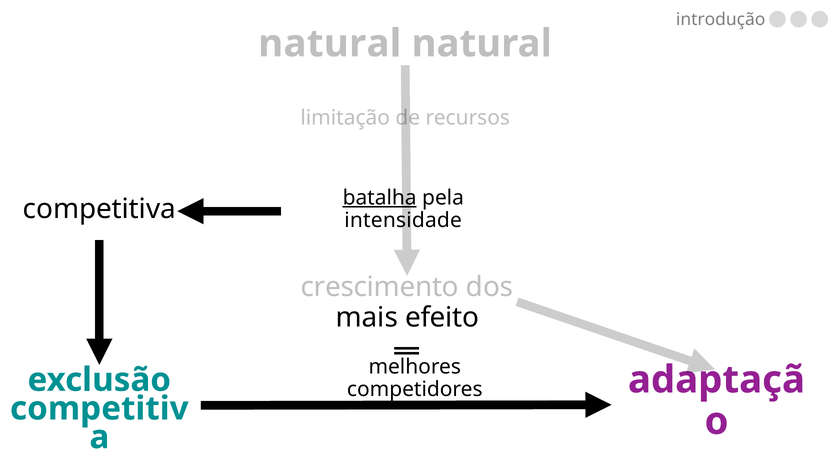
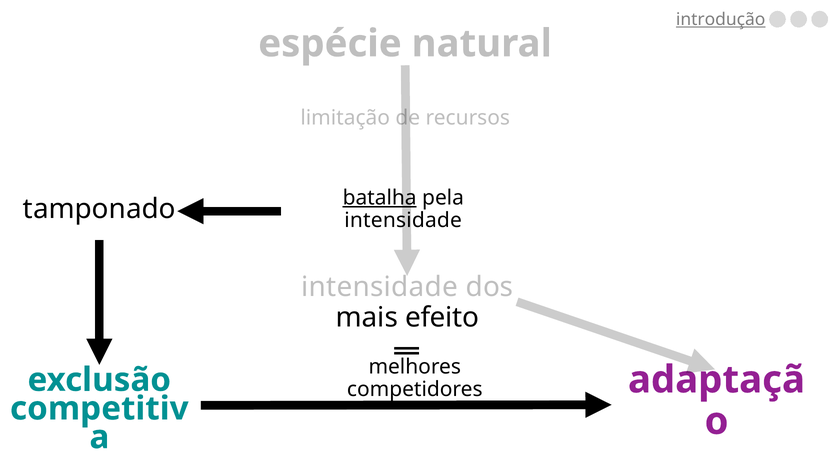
introdução underline: none -> present (721, 20)
natural: natural -> espécie (330, 44)
competitiva: competitiva -> tamponado (99, 209)
crescimento: crescimento -> intensidade (379, 287)
